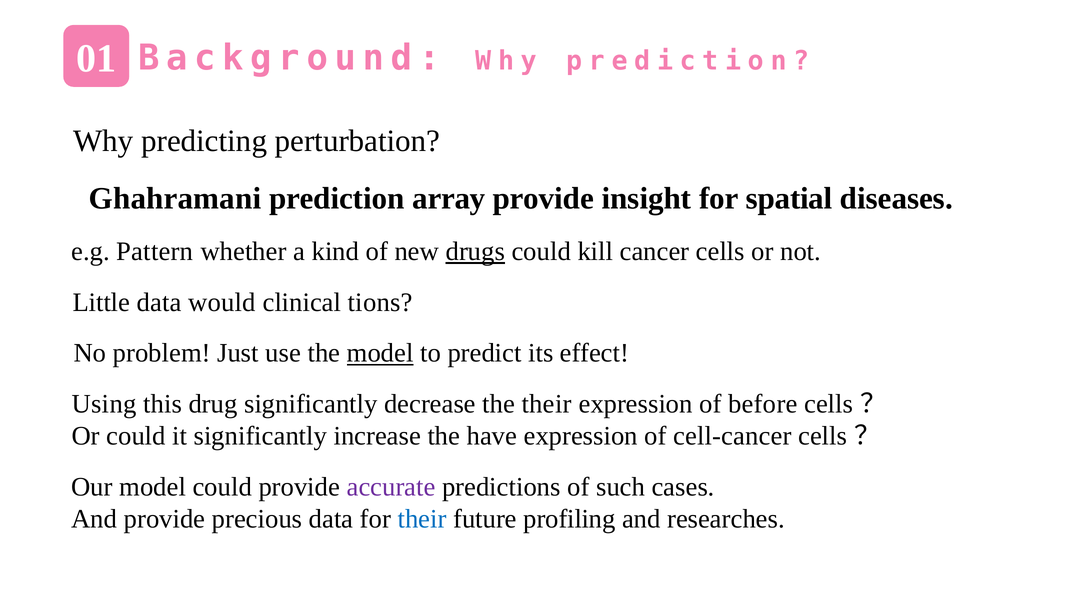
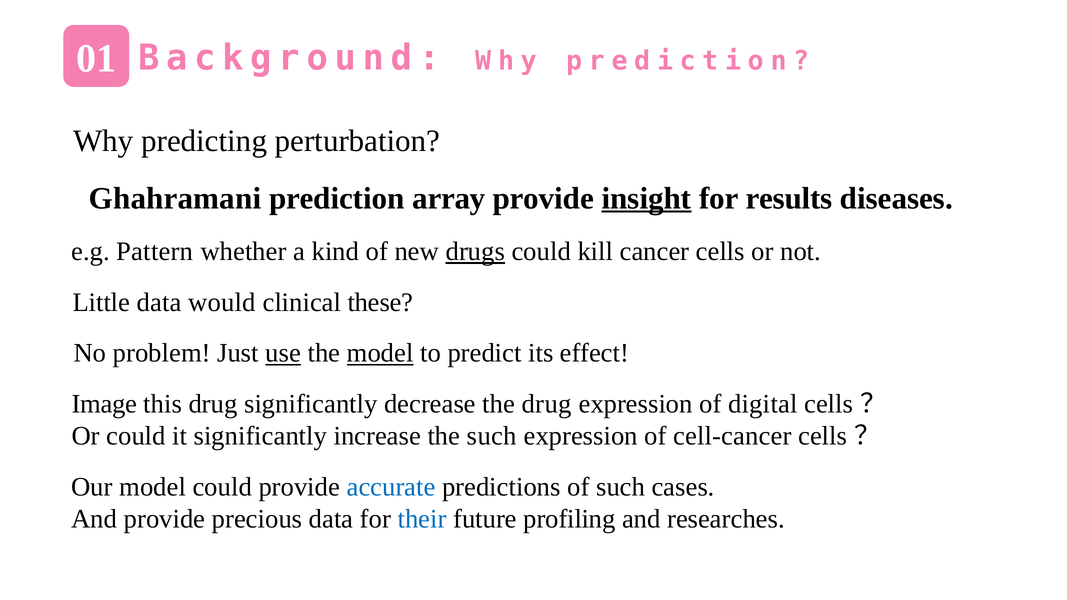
insight underline: none -> present (646, 198)
spatial: spatial -> results (789, 198)
tions: tions -> these (380, 302)
use underline: none -> present (283, 353)
Using: Using -> Image (104, 404)
the their: their -> drug (547, 404)
before: before -> digital (763, 404)
the have: have -> such (492, 436)
accurate colour: purple -> blue (391, 487)
